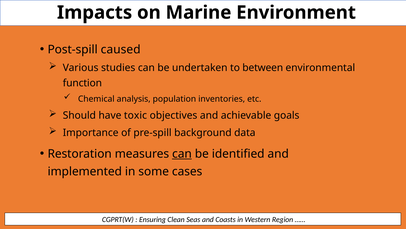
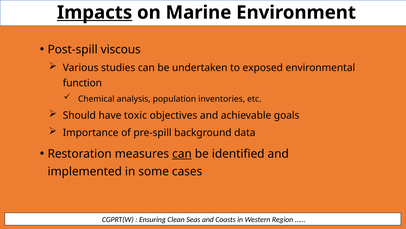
Impacts underline: none -> present (95, 13)
caused: caused -> viscous (121, 49)
between: between -> exposed (263, 68)
